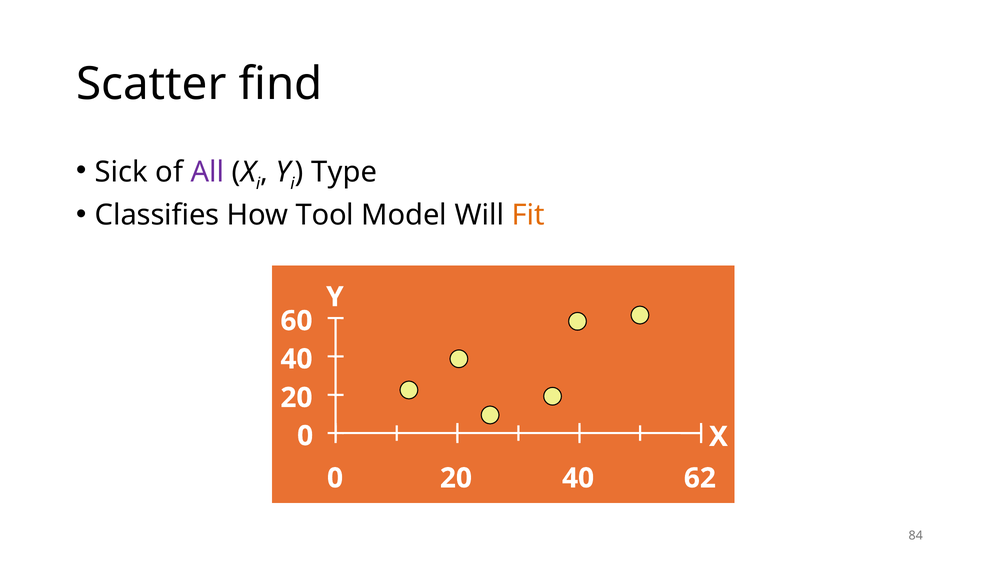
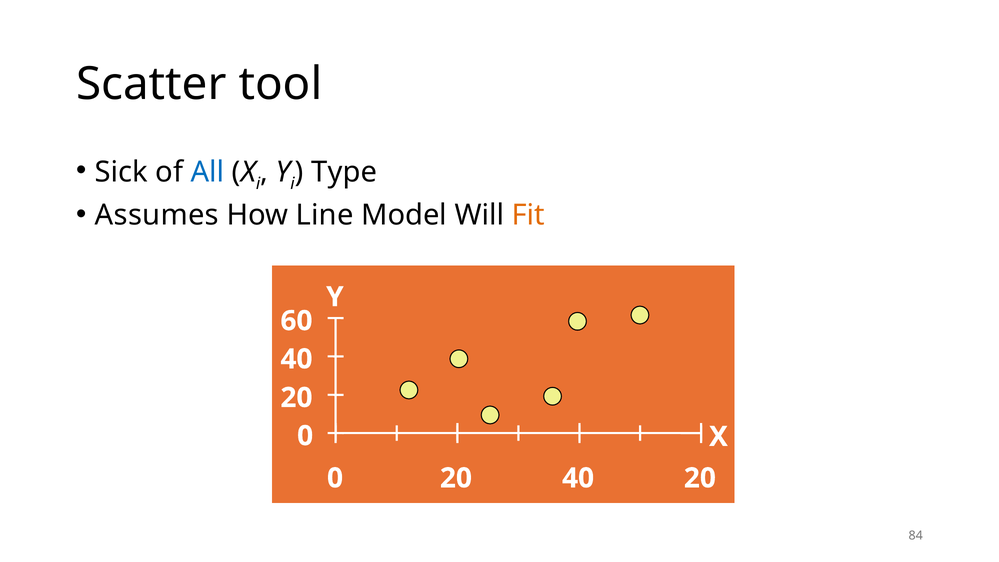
find: find -> tool (281, 84)
All colour: purple -> blue (207, 172)
Classifies: Classifies -> Assumes (157, 215)
Tool: Tool -> Line (325, 215)
40 62: 62 -> 20 (700, 478)
